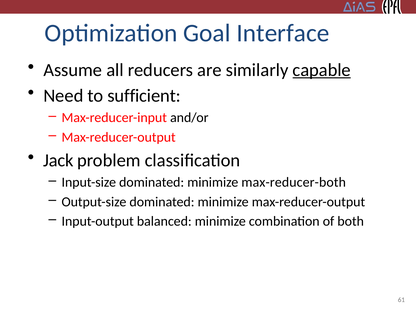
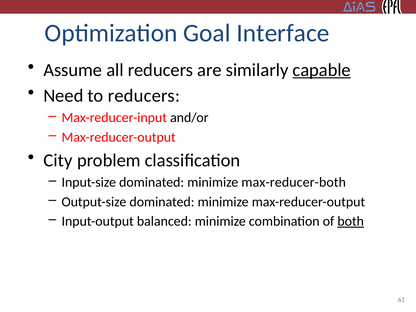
to sufficient: sufficient -> reducers (144, 96)
Jack: Jack -> City (58, 161)
both underline: none -> present (351, 221)
